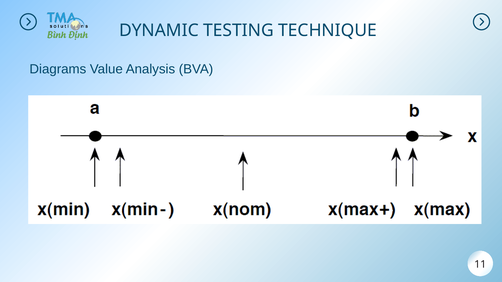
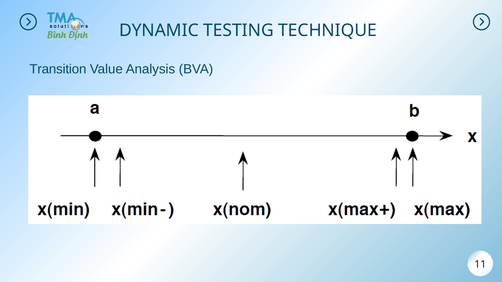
Diagrams: Diagrams -> Transition (58, 69)
